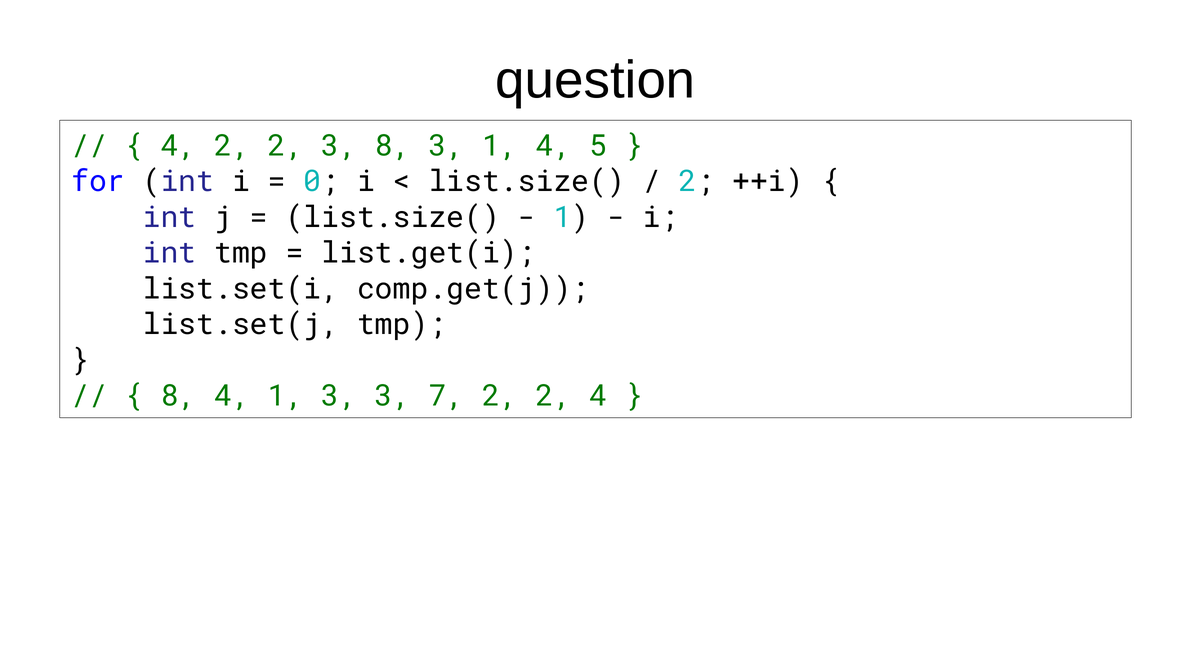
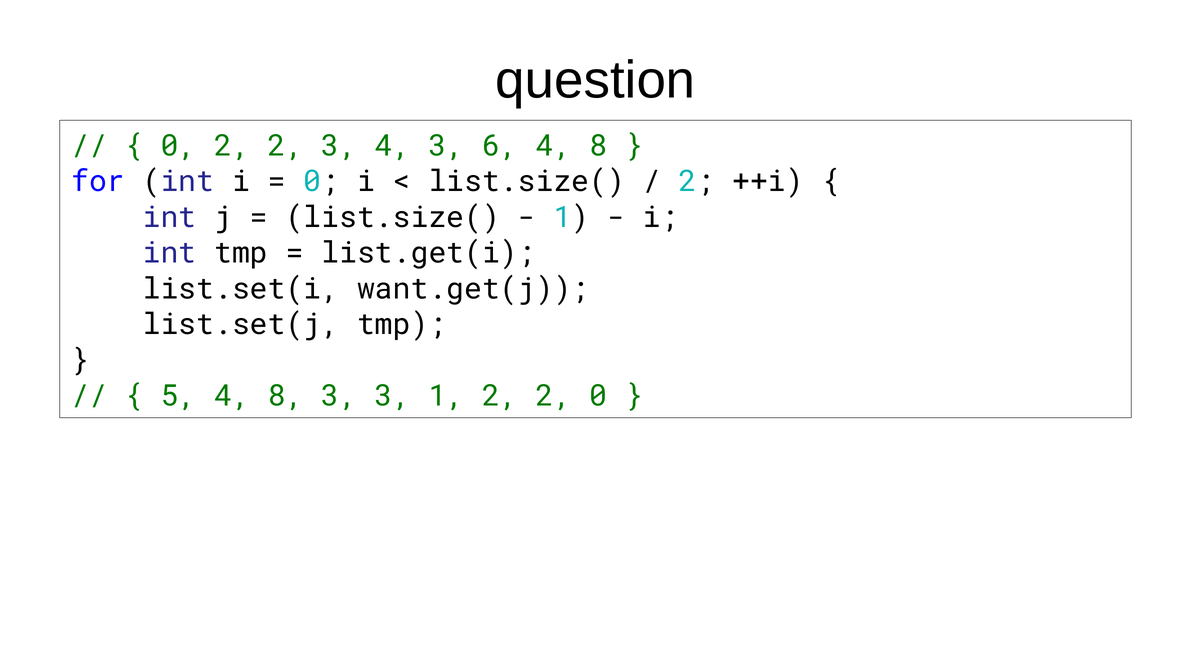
4: 4 -> 0 (178, 146)
3 8: 8 -> 4 (393, 146)
3 1: 1 -> 6 (500, 146)
5: 5 -> 8 (598, 146)
comp.get(j: comp.get(j -> want.get(j (473, 289)
8: 8 -> 5 (178, 396)
1: 1 -> 8 (286, 396)
3 7: 7 -> 1 (446, 396)
2 4: 4 -> 0 (598, 396)
